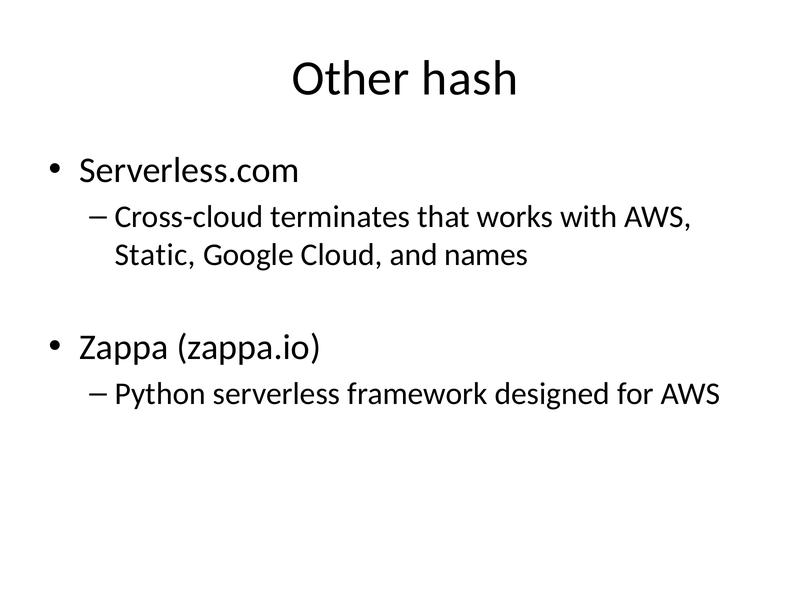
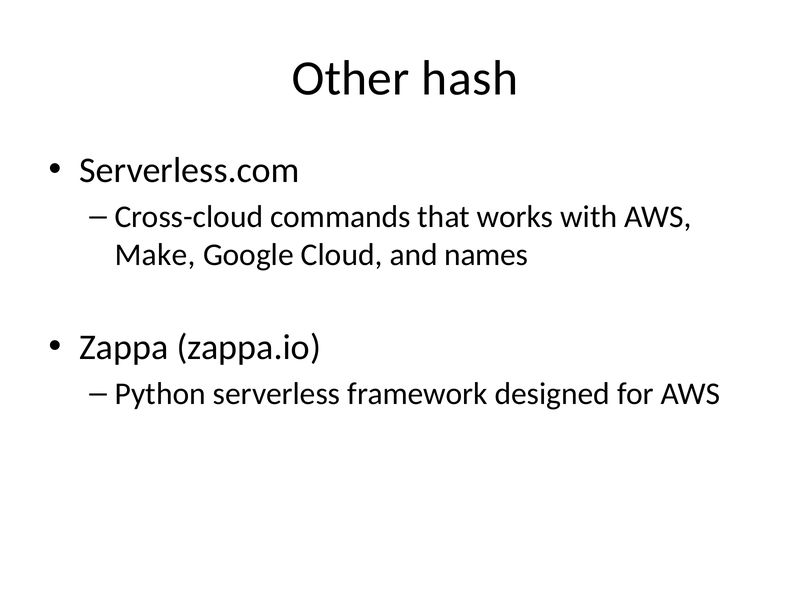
terminates: terminates -> commands (340, 217)
Static: Static -> Make (155, 255)
